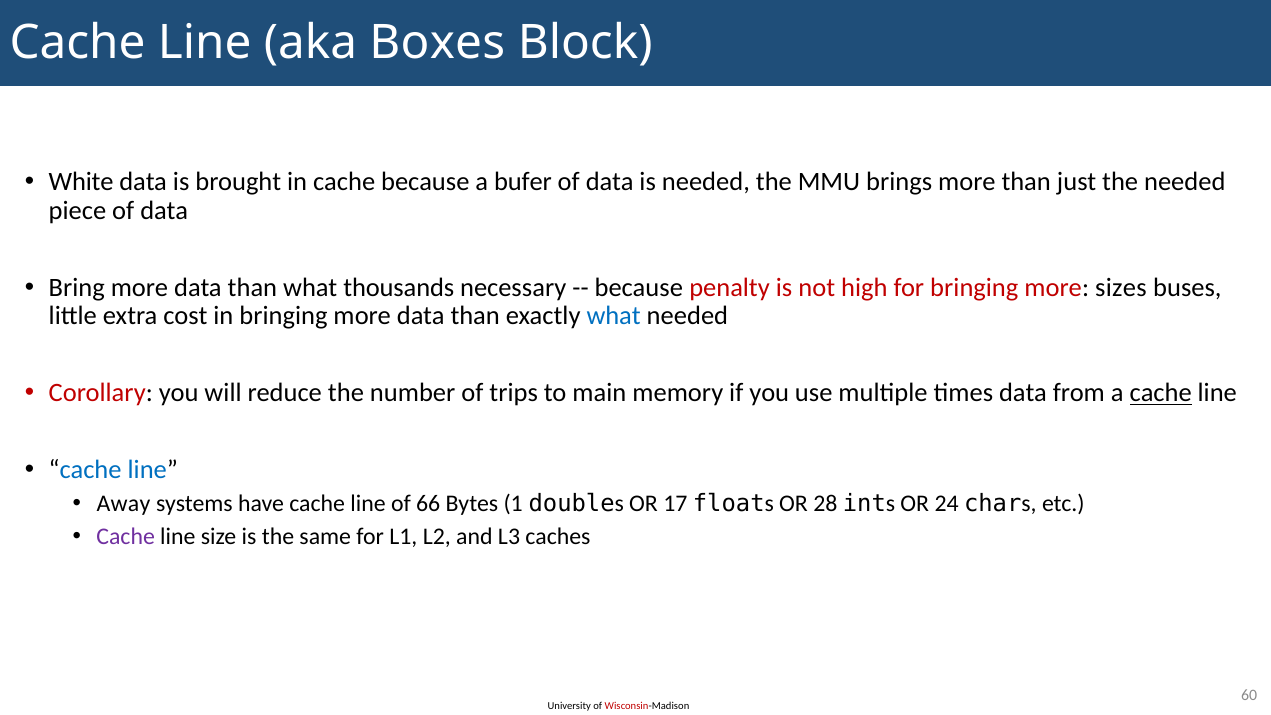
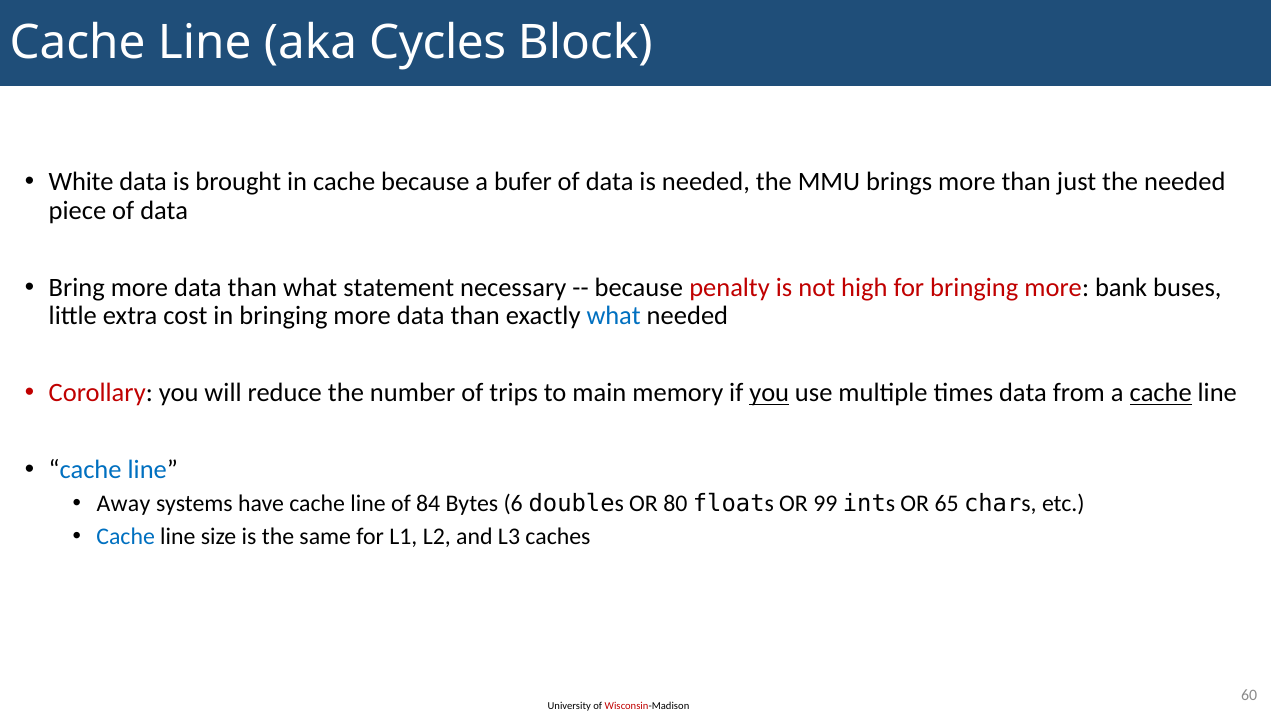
Boxes: Boxes -> Cycles (438, 43)
thousands: thousands -> statement (399, 287)
sizes: sizes -> bank (1121, 287)
you underline: none -> present (769, 393)
66: 66 -> 84 (428, 504)
1: 1 -> 6 (513, 504)
17: 17 -> 80 (675, 504)
28: 28 -> 99 (825, 504)
24: 24 -> 65 (947, 504)
Cache colour: purple -> blue (126, 536)
